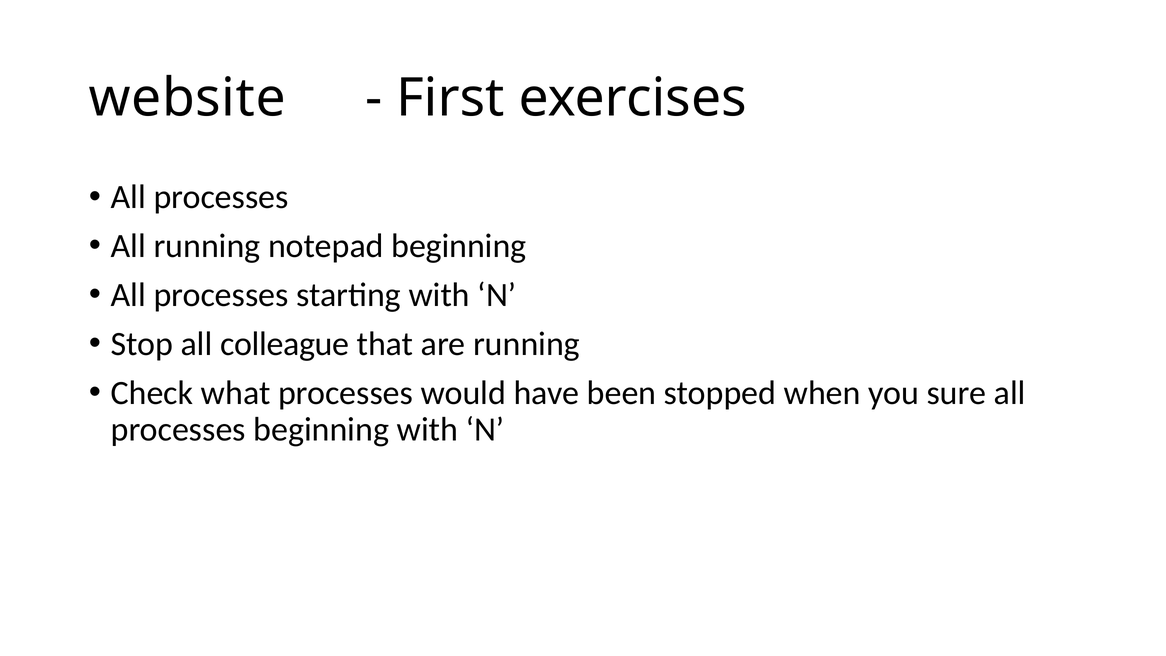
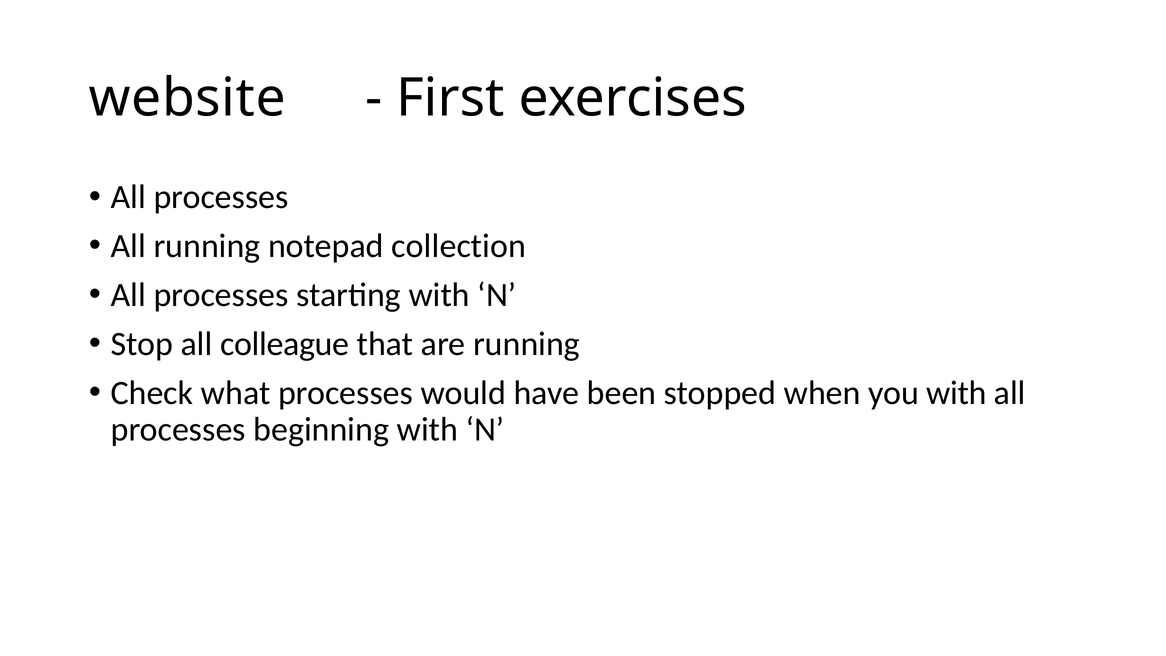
notepad beginning: beginning -> collection (459, 246)
you sure: sure -> with (957, 393)
